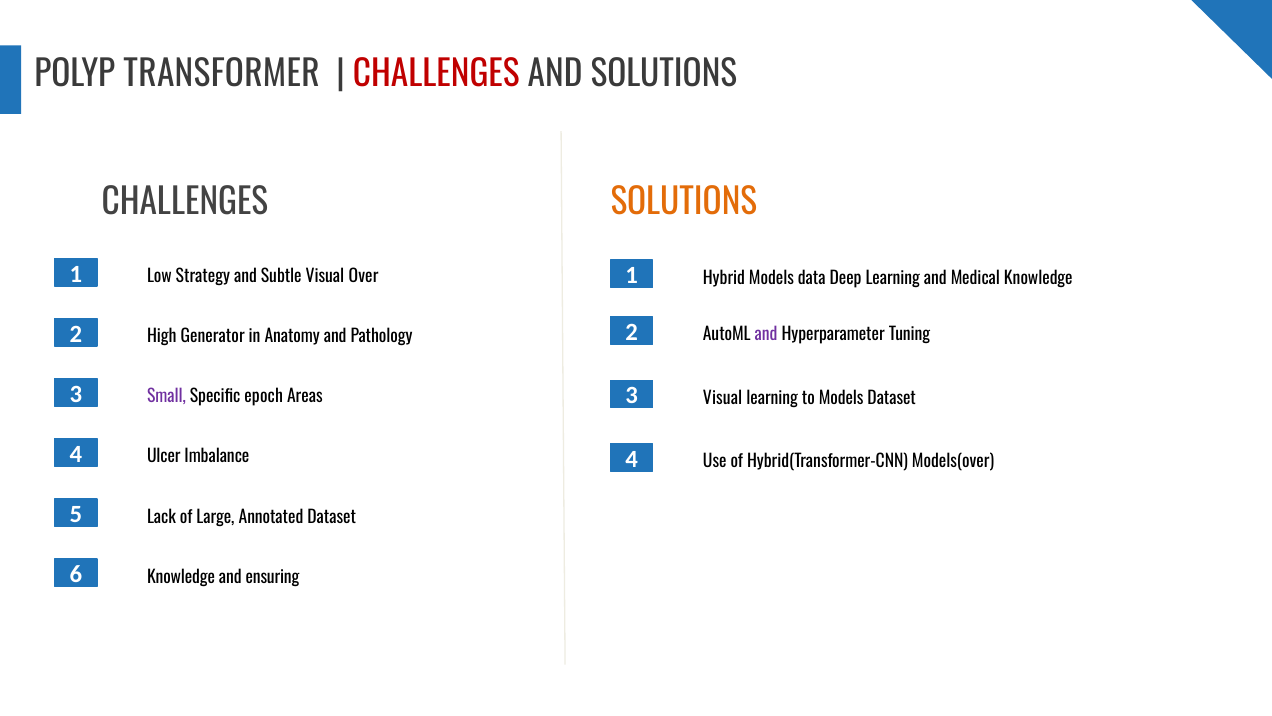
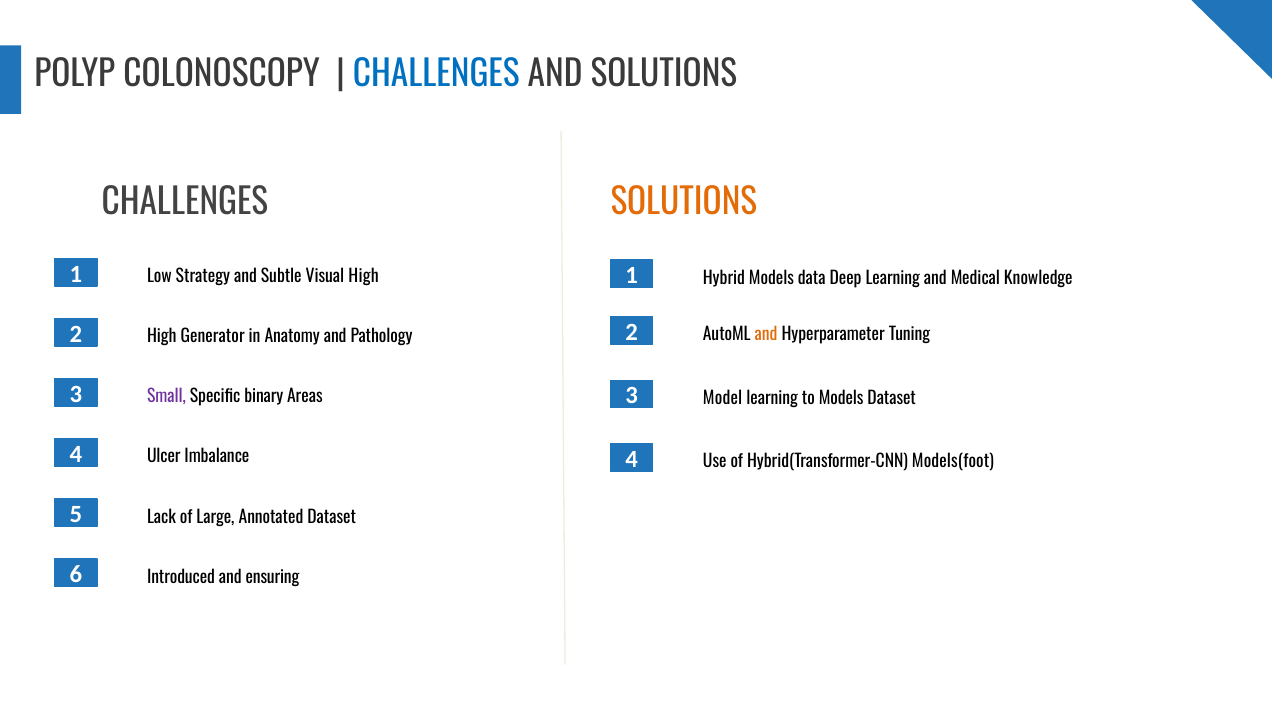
TRANSFORMER: TRANSFORMER -> COLONOSCOPY (222, 75)
CHALLENGES colour: red -> blue (436, 75)
Visual Over: Over -> High (364, 277)
and colour: purple -> orange (766, 335)
epoch: epoch -> binary (264, 397)
3 Visual: Visual -> Model (723, 398)
Models(over: Models(over -> Models(foot (953, 462)
6 Knowledge: Knowledge -> Introduced (181, 577)
